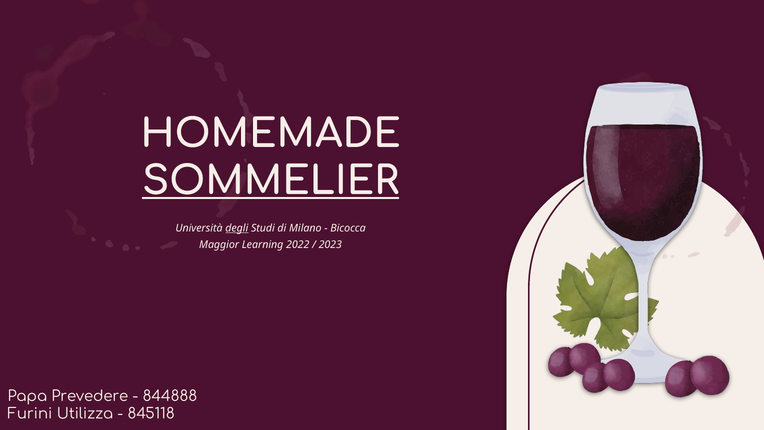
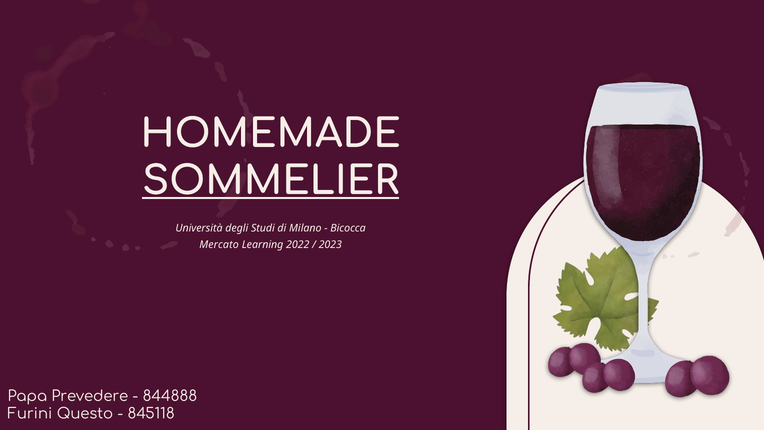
degli underline: present -> none (237, 228)
Maggior: Maggior -> Mercato (219, 245)
Utilizza: Utilizza -> Questo (85, 414)
